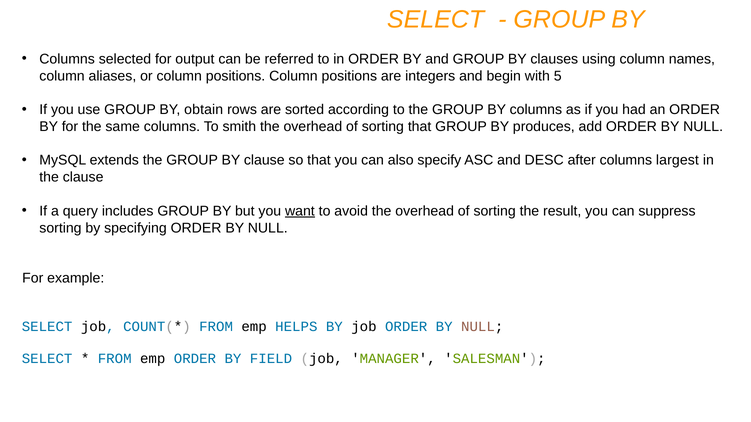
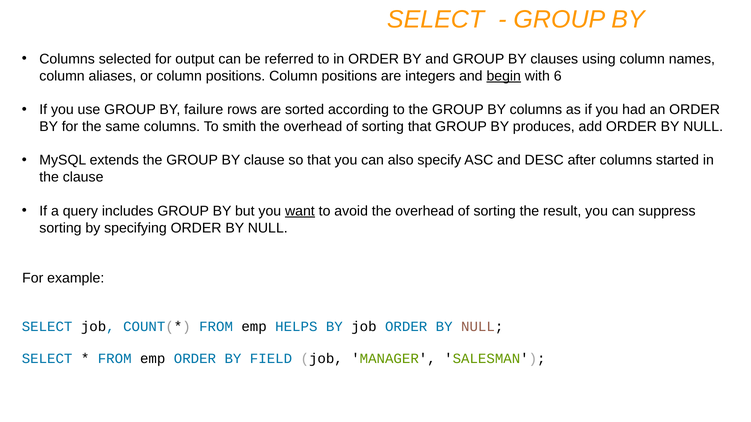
begin underline: none -> present (504, 76)
5: 5 -> 6 (558, 76)
obtain: obtain -> failure (204, 110)
largest: largest -> started (677, 161)
